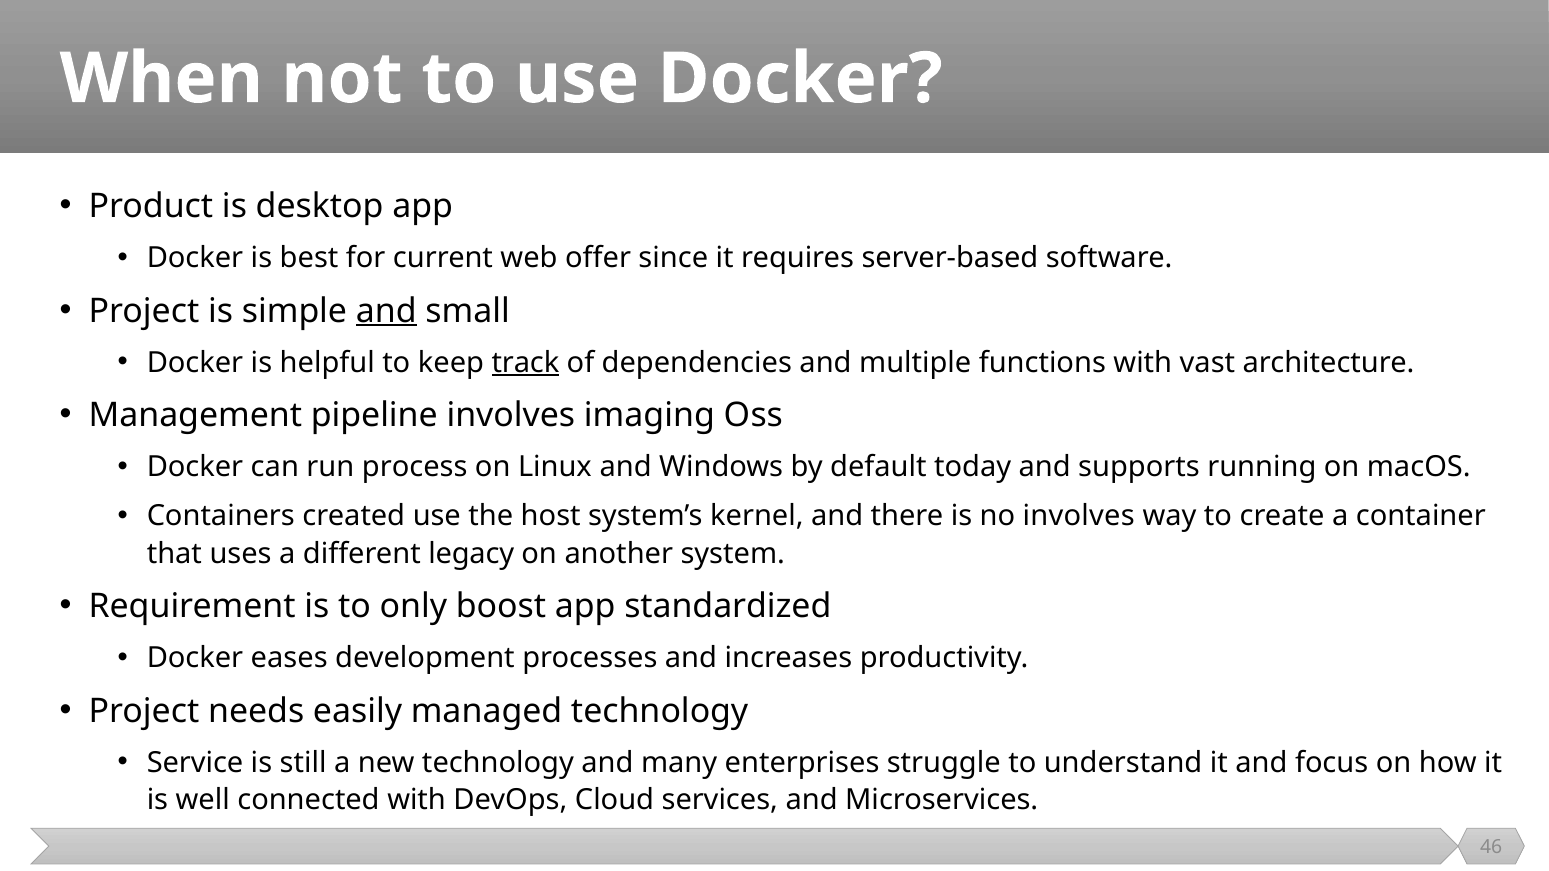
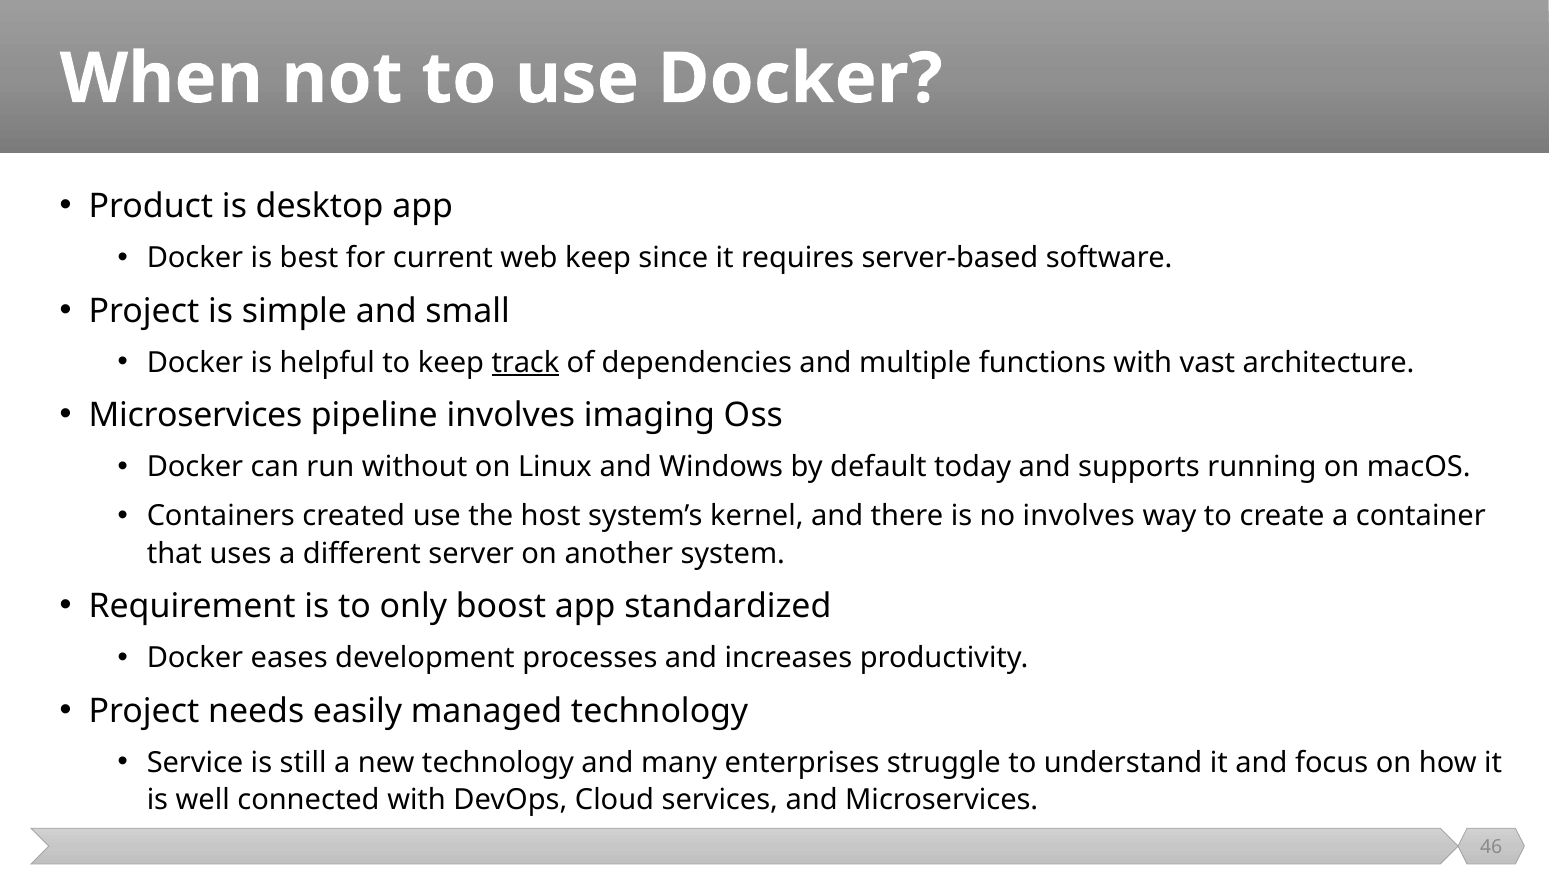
web offer: offer -> keep (598, 258)
and underline: present -> none (386, 311)
Management: Management -> Microservices (195, 416)
process: process -> without (415, 467)
legacy: legacy -> server (471, 554)
